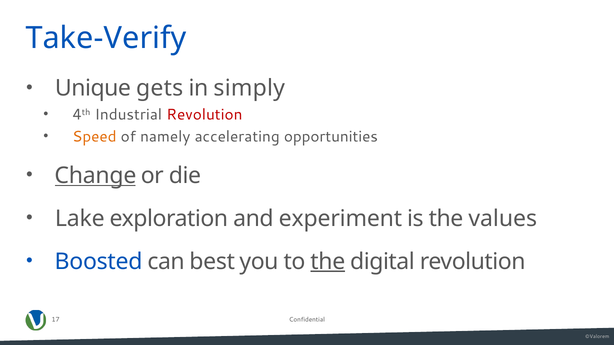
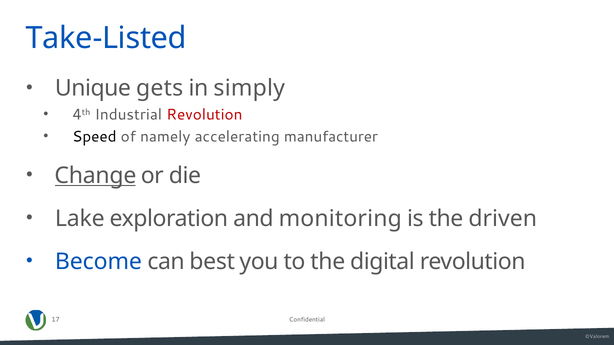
Take-Verify: Take-Verify -> Take-Listed (106, 38)
Speed colour: orange -> black (94, 137)
opportunities: opportunities -> manufacturer (331, 137)
experiment: experiment -> monitoring (340, 219)
values: values -> driven (503, 219)
Boosted: Boosted -> Become (98, 262)
the underline: present -> none (328, 262)
